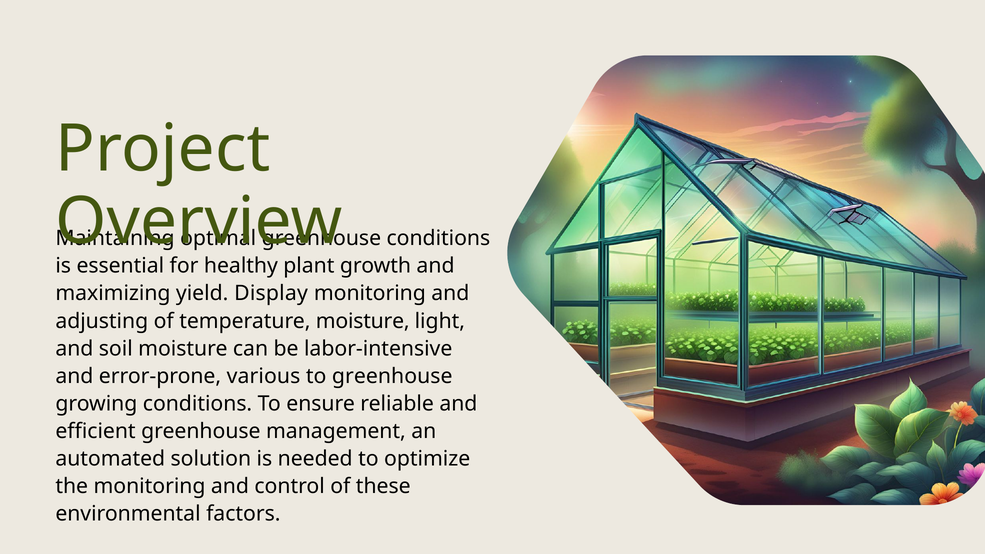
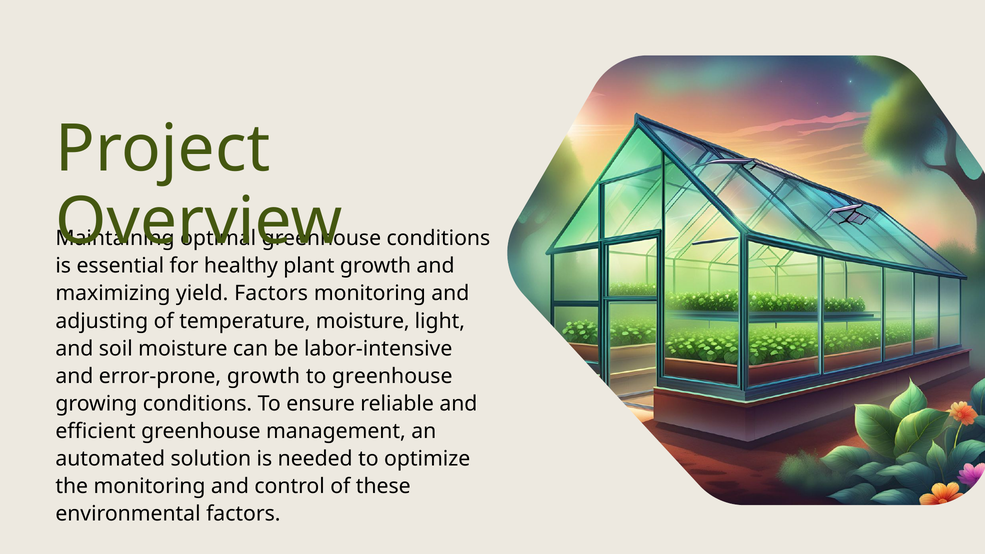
yield Display: Display -> Factors (271, 294)
error-prone various: various -> growth (263, 376)
